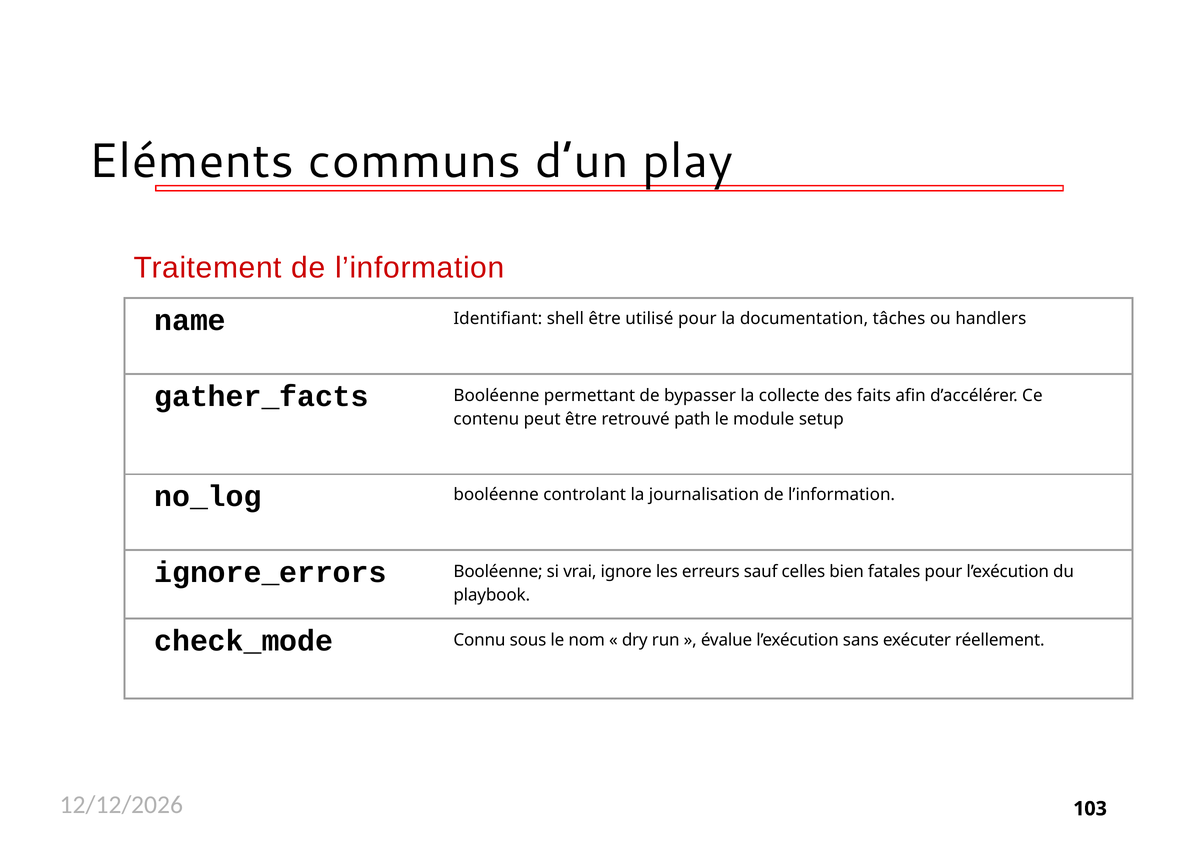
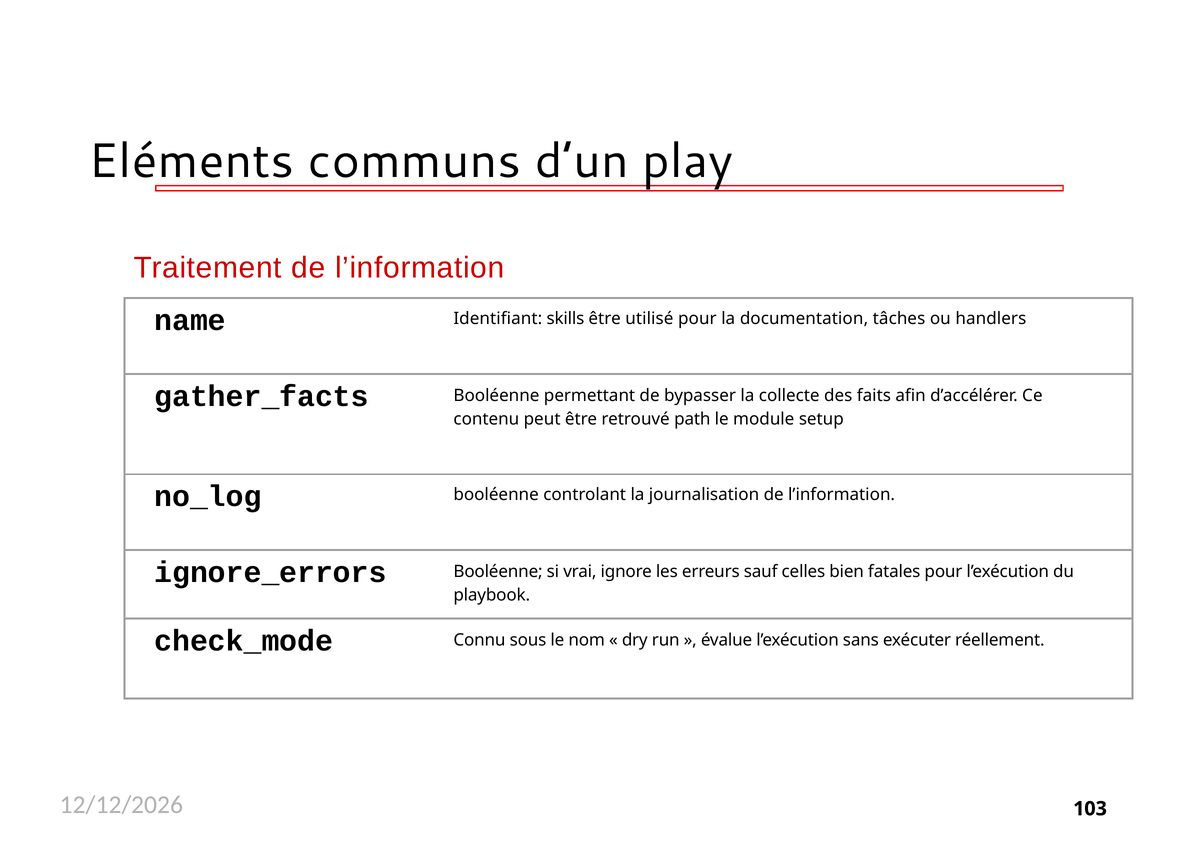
shell: shell -> skills (565, 318)
